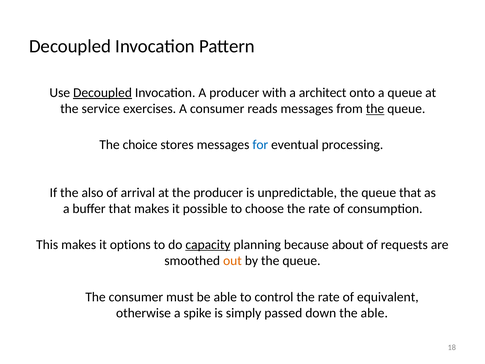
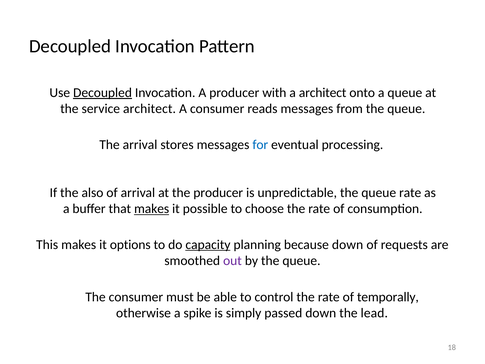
service exercises: exercises -> architect (149, 109)
the underline: present -> none (375, 109)
The choice: choice -> arrival (140, 145)
queue that: that -> rate (410, 192)
makes underline: none -> present (152, 209)
because about: about -> down (348, 244)
out colour: orange -> purple (232, 261)
equivalent: equivalent -> temporally (388, 297)
the able: able -> lead (374, 313)
